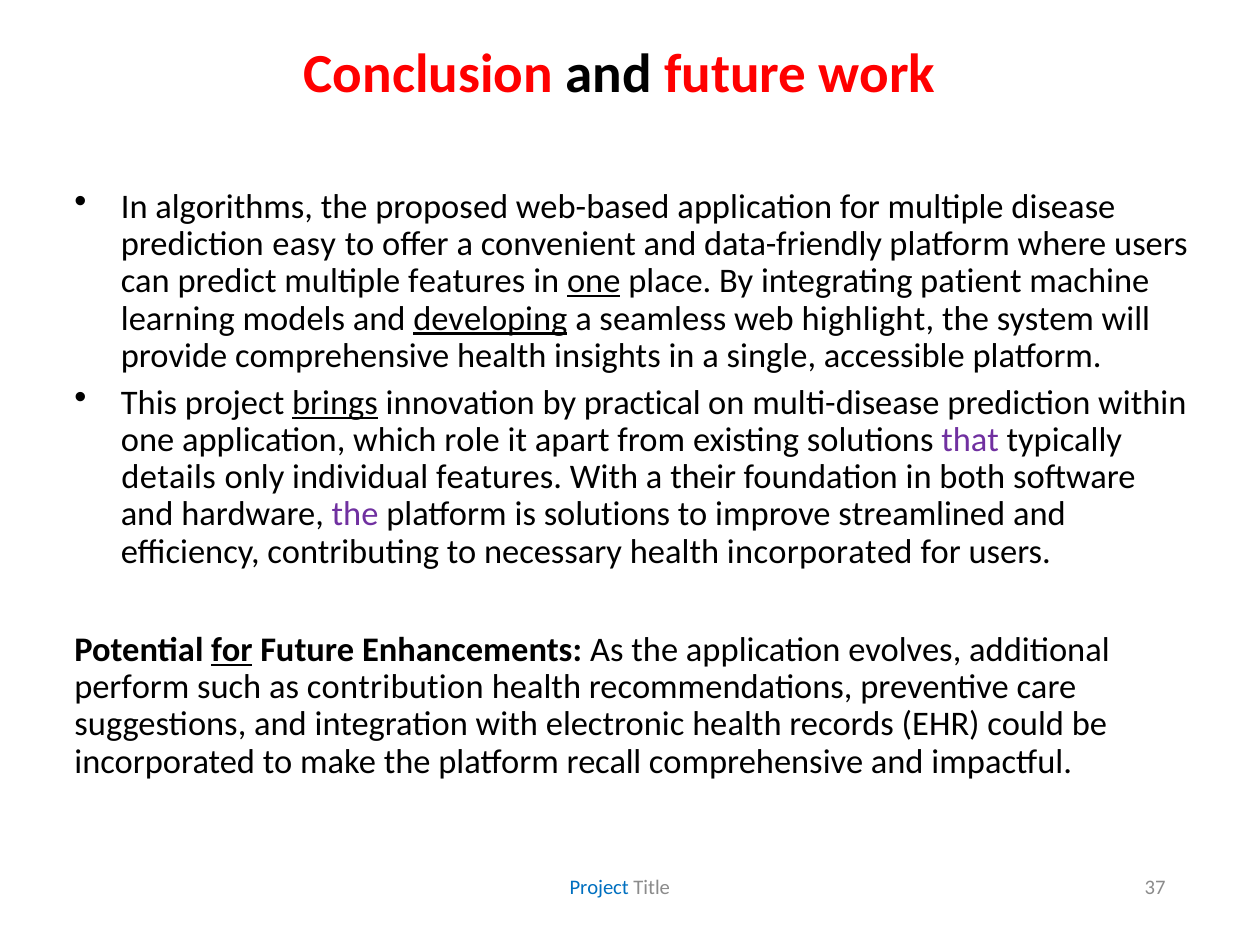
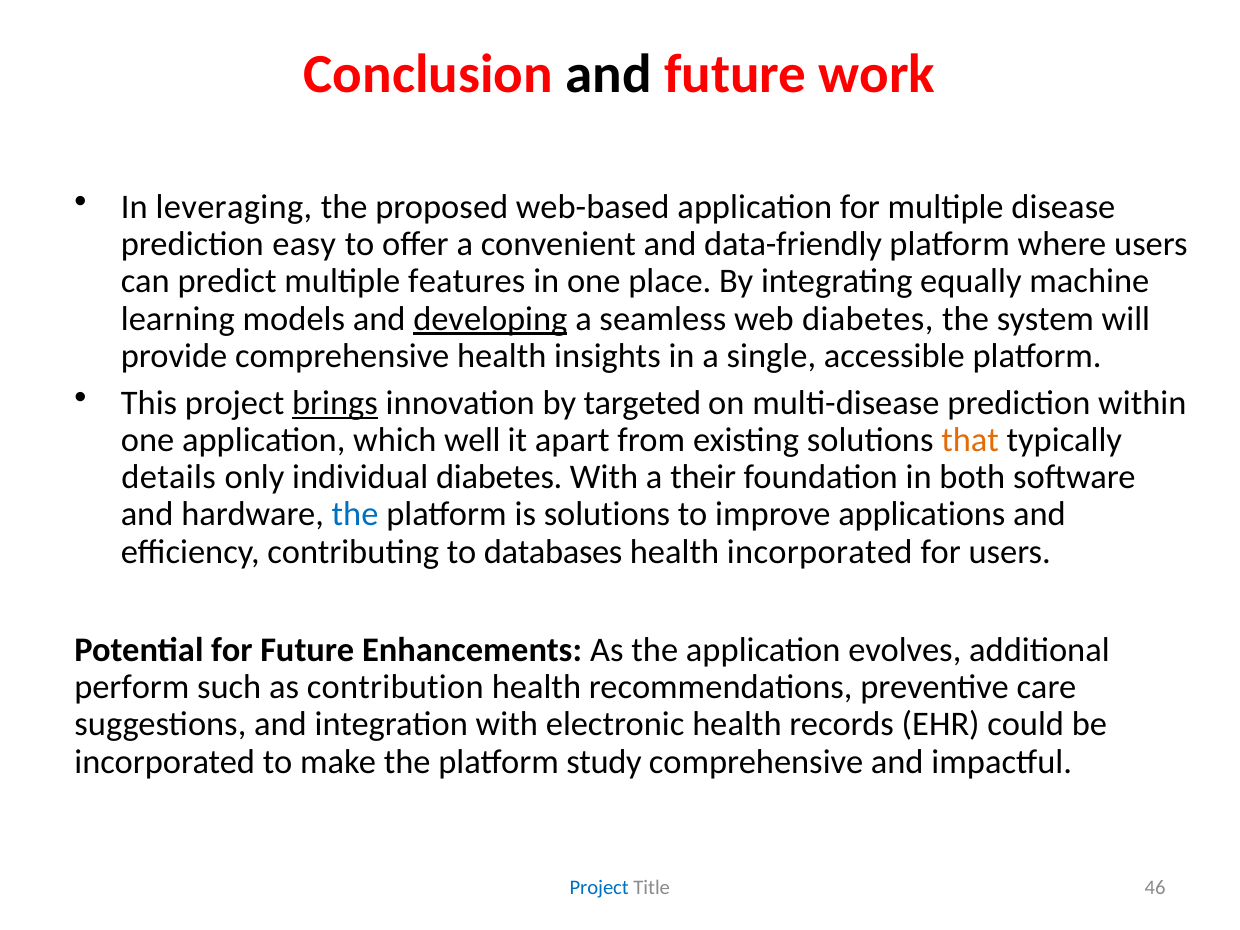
algorithms: algorithms -> leveraging (234, 207)
one underline: present -> none (594, 281)
patient: patient -> equally (971, 281)
web highlight: highlight -> diabetes (868, 319)
practical: practical -> targeted (642, 403)
role: role -> well (472, 440)
that colour: purple -> orange (970, 440)
individual features: features -> diabetes (499, 477)
the colour: purple -> blue (355, 515)
streamlined: streamlined -> applications (922, 515)
necessary: necessary -> databases (553, 552)
for underline: present -> none (232, 650)
recall: recall -> study (604, 762)
37: 37 -> 46 (1155, 888)
